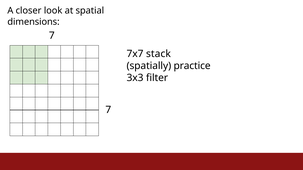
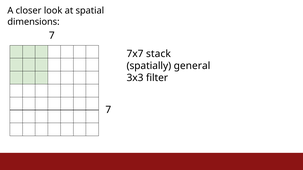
practice: practice -> general (192, 66)
